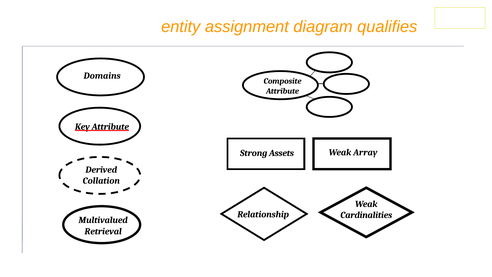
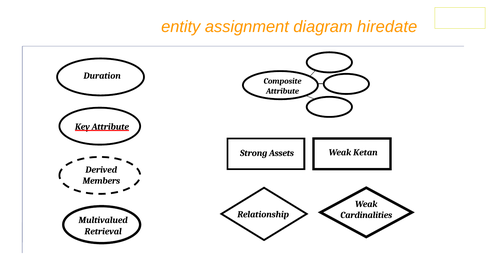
qualifies: qualifies -> hiredate (387, 27)
Domains: Domains -> Duration (102, 76)
Array: Array -> Ketan (365, 152)
Collation: Collation -> Members (101, 181)
